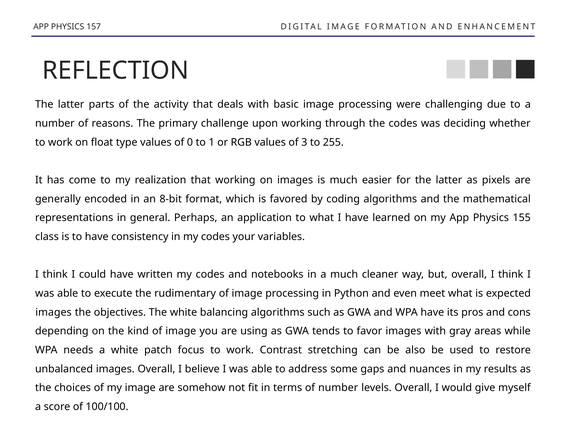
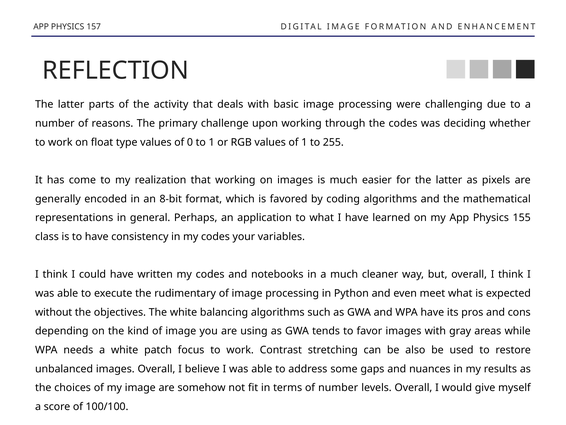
of 3: 3 -> 1 (304, 142)
images: images -> without (54, 312)
